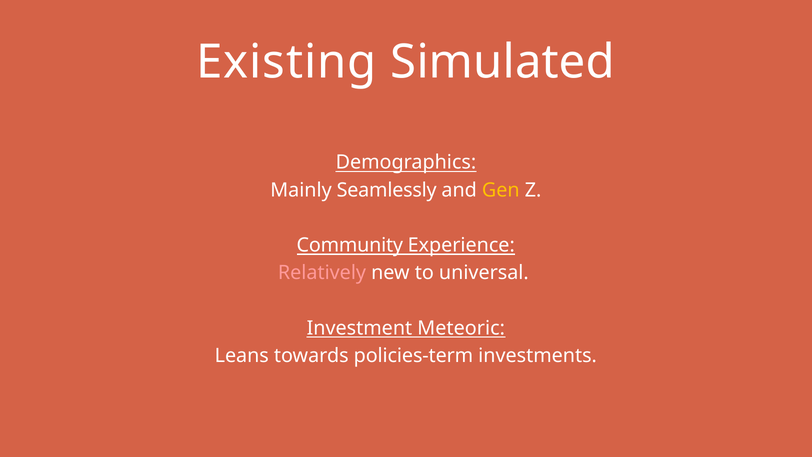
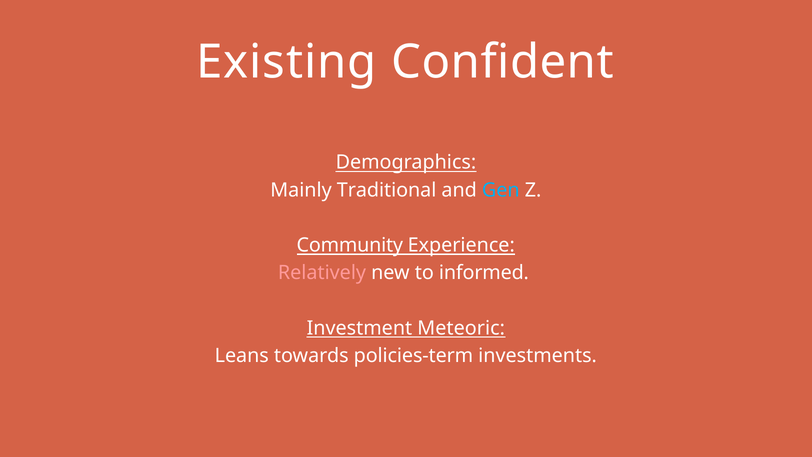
Simulated: Simulated -> Confident (502, 62)
Seamlessly: Seamlessly -> Traditional (387, 190)
Gen colour: yellow -> light blue (501, 190)
universal: universal -> informed (484, 273)
